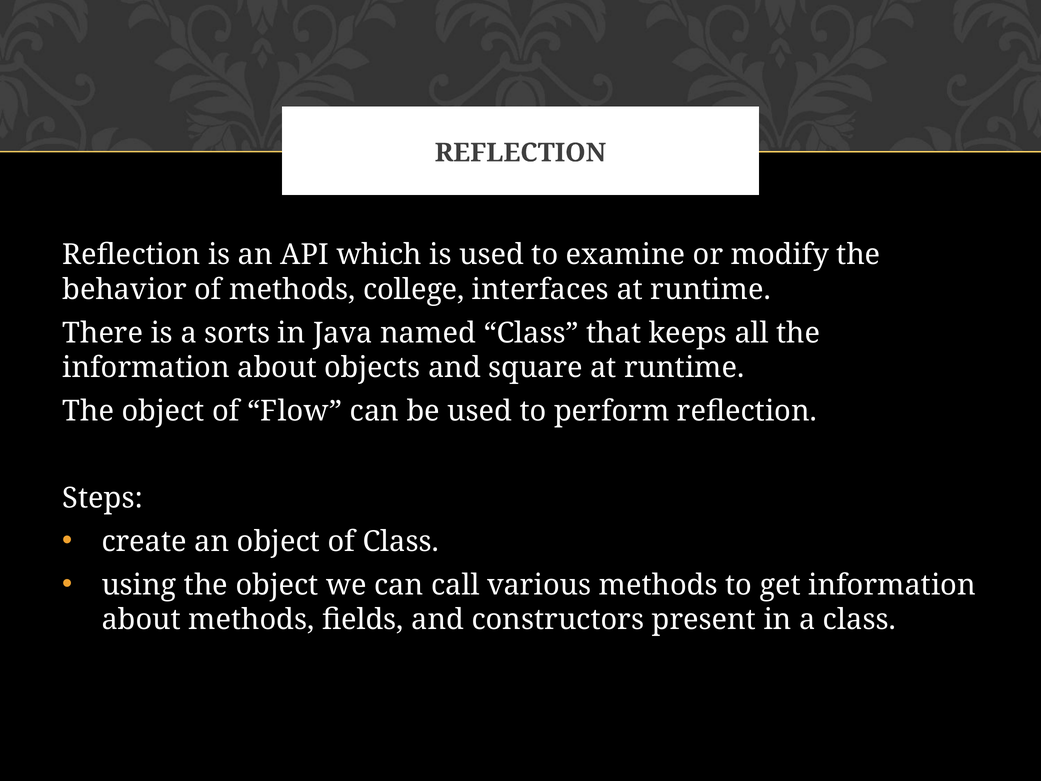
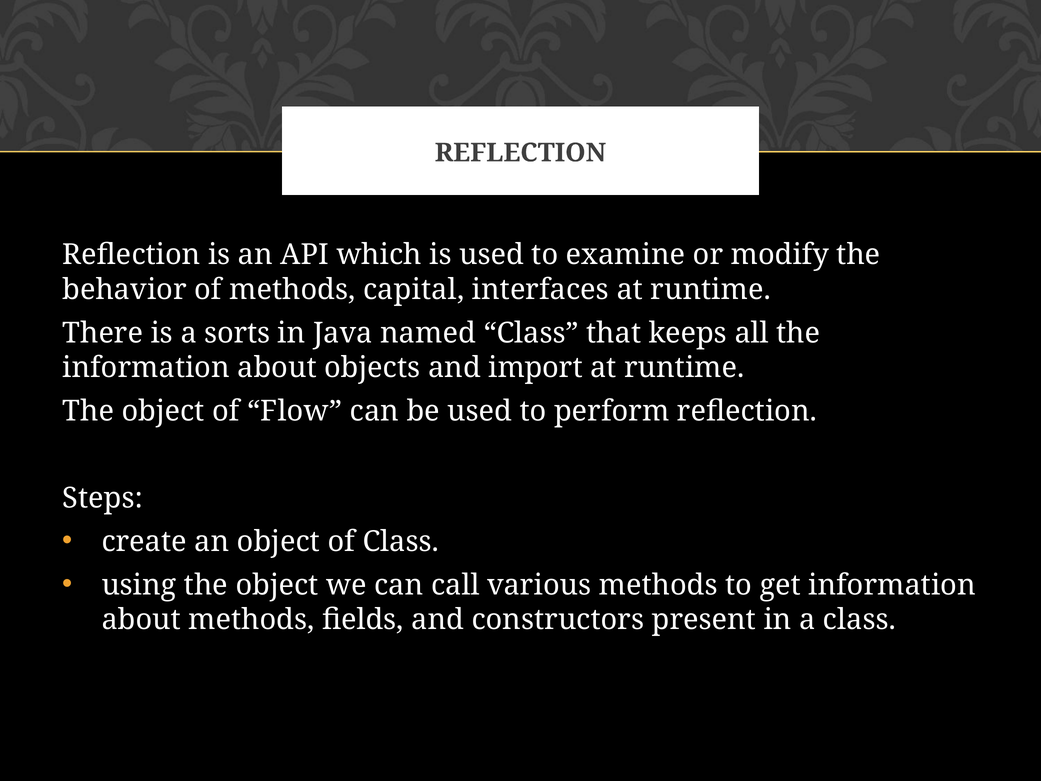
college: college -> capital (414, 289)
square: square -> import (536, 368)
